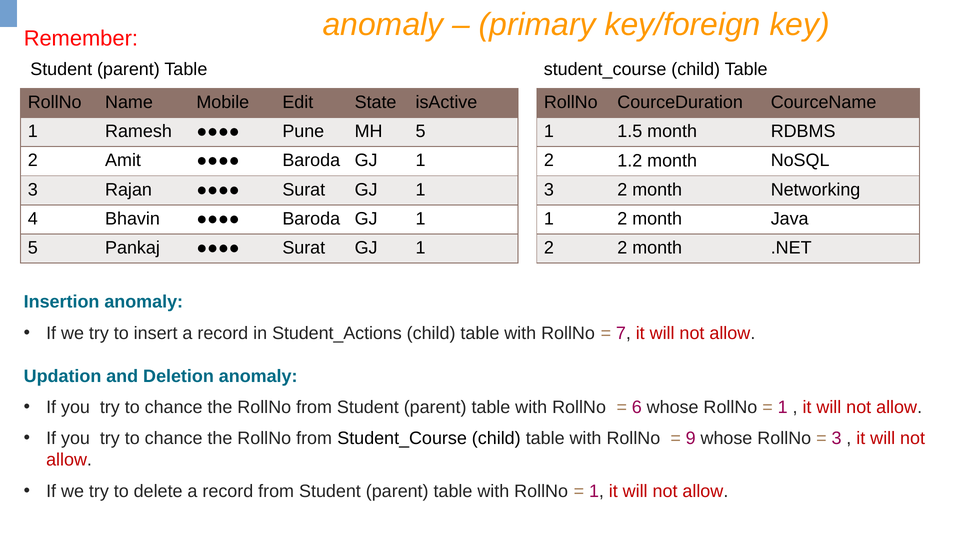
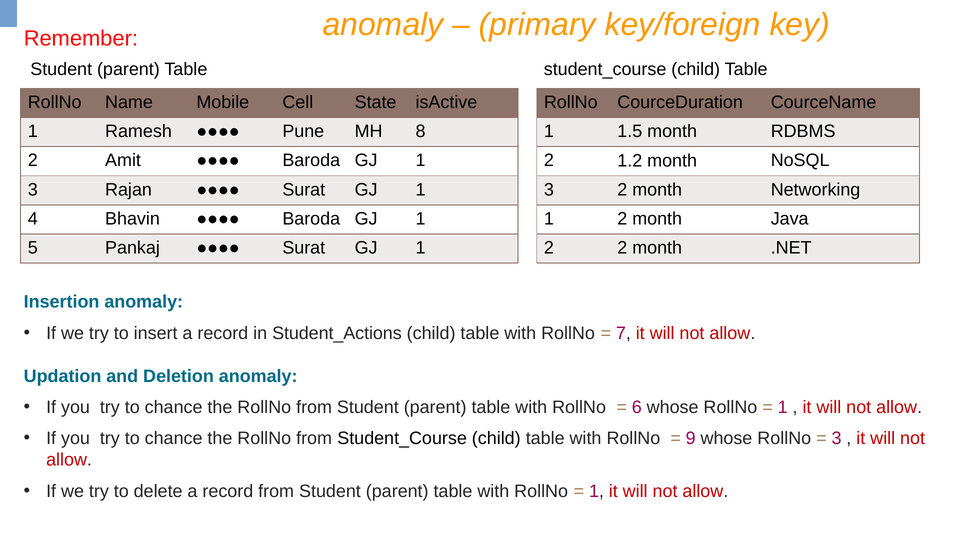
Edit: Edit -> Cell (298, 102)
MH 5: 5 -> 8 (421, 131)
